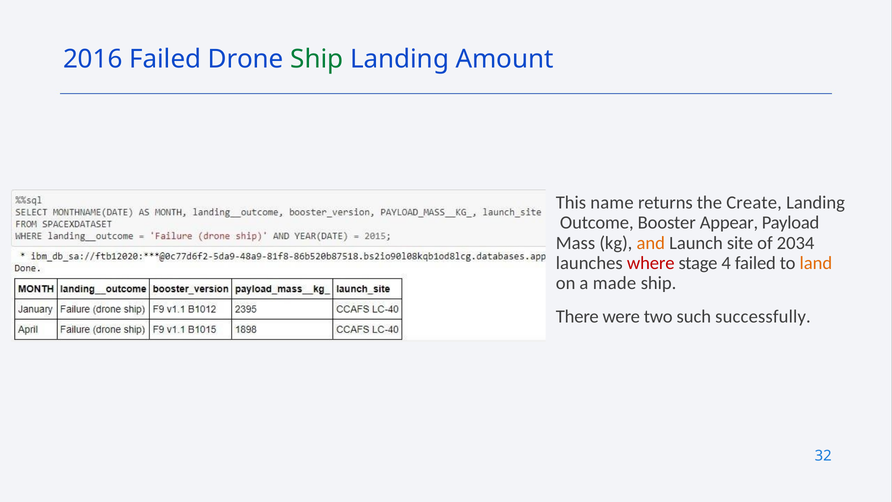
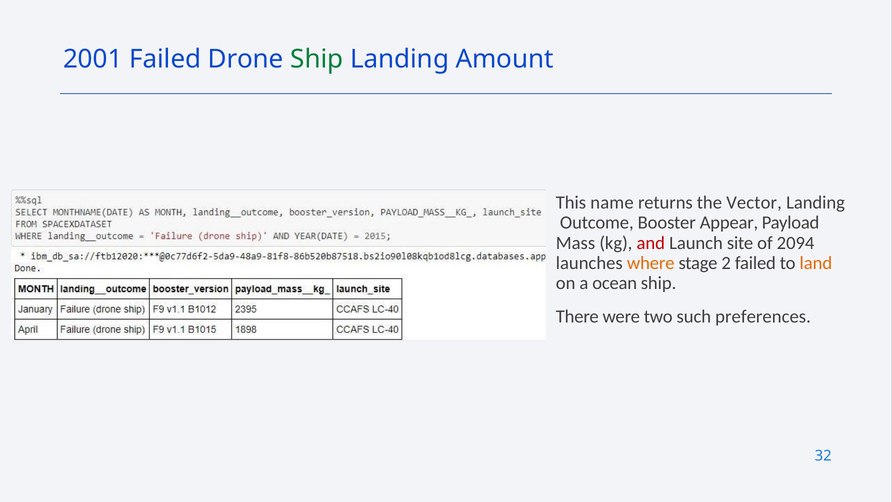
2016: 2016 -> 2001 (93, 59)
Create: Create -> Vector (754, 203)
and colour: orange -> red (651, 243)
2034: 2034 -> 2094 (796, 243)
where colour: red -> orange (651, 263)
4: 4 -> 2 (726, 263)
made: made -> ocean (615, 283)
successfully: successfully -> preferences (763, 317)
